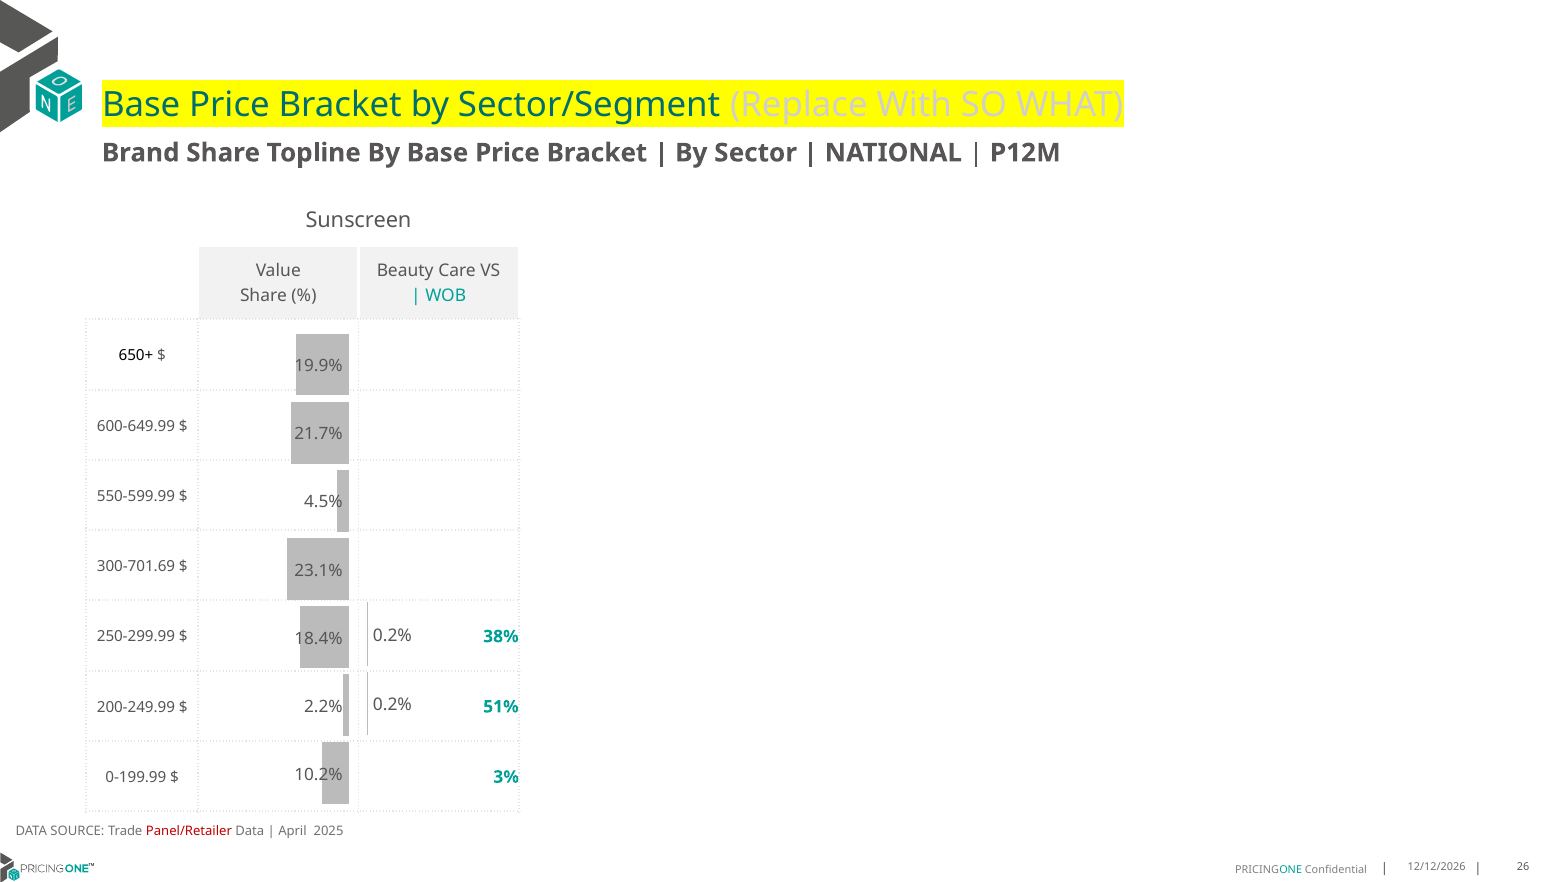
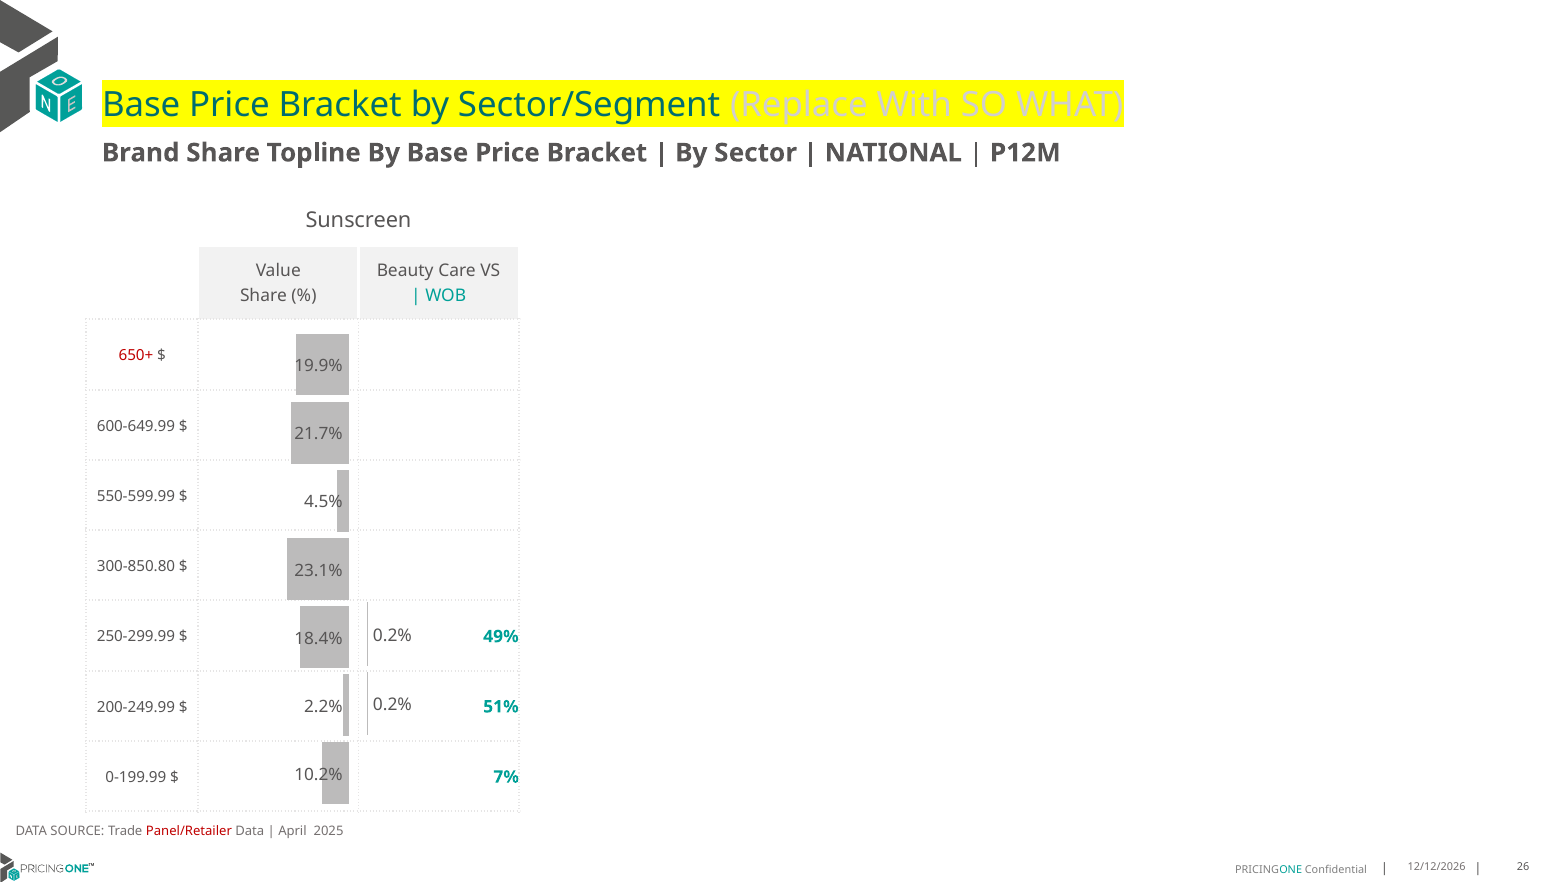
650+ colour: black -> red (136, 356)
300-701.69: 300-701.69 -> 300-850.80 (136, 567)
38%: 38% -> 49% (501, 637)
3%: 3% -> 7% (506, 777)
